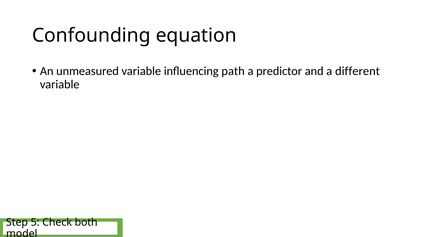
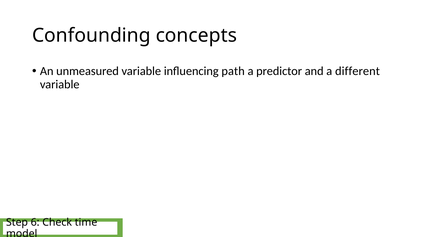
equation: equation -> concepts (196, 35)
5: 5 -> 6 (35, 222)
both: both -> time (86, 222)
